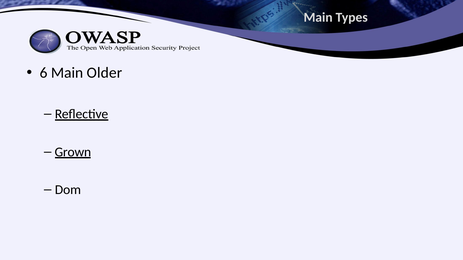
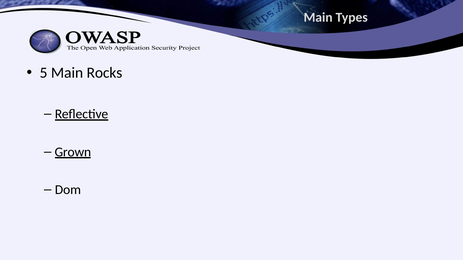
6: 6 -> 5 (44, 73)
Older: Older -> Rocks (105, 73)
